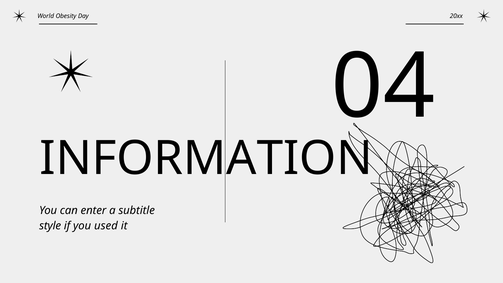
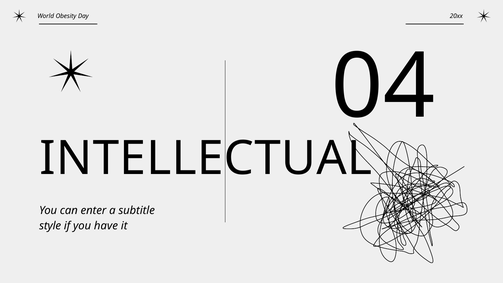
INFORMATION: INFORMATION -> INTELLECTUAL (206, 159)
used: used -> have (106, 226)
